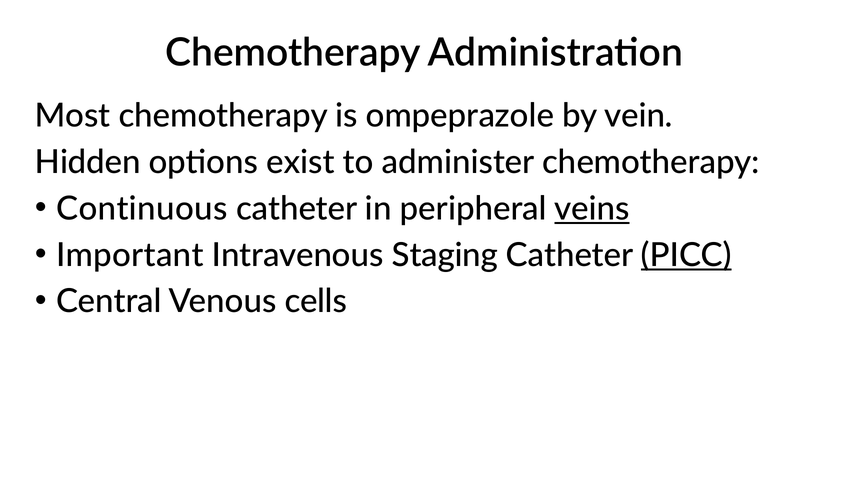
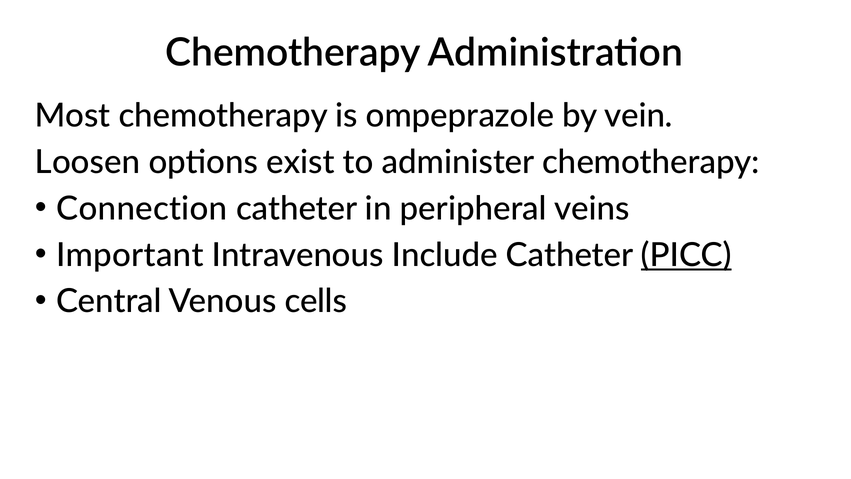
Hidden: Hidden -> Loosen (88, 162)
Continuous: Continuous -> Connection (142, 209)
veins underline: present -> none (592, 209)
Staging: Staging -> Include (445, 255)
